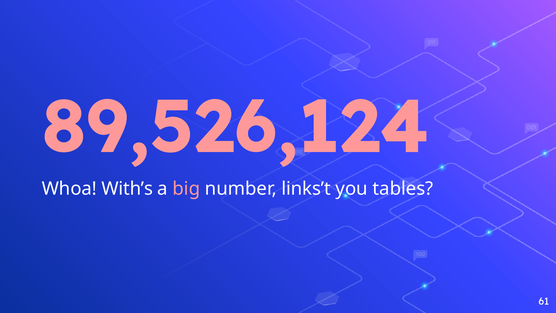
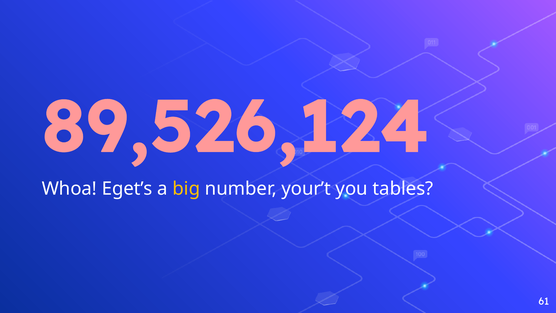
With’s: With’s -> Eget’s (127, 188)
big colour: pink -> yellow (186, 188)
links’t: links’t -> your’t (306, 188)
